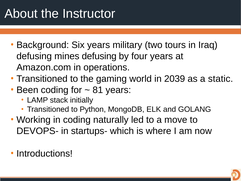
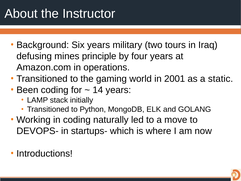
mines defusing: defusing -> principle (99, 56)
2039: 2039 -> 2001 (175, 79)
81: 81 -> 14 (98, 90)
